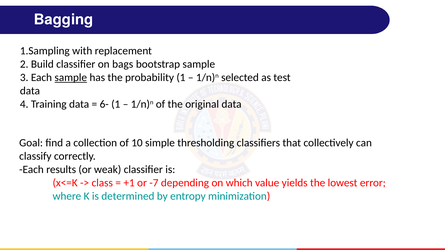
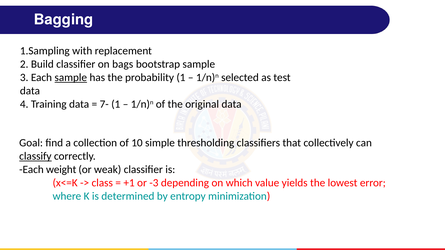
6-: 6- -> 7- (104, 104)
classify underline: none -> present (35, 156)
results: results -> weight (61, 170)
-7: -7 -> -3 (154, 183)
